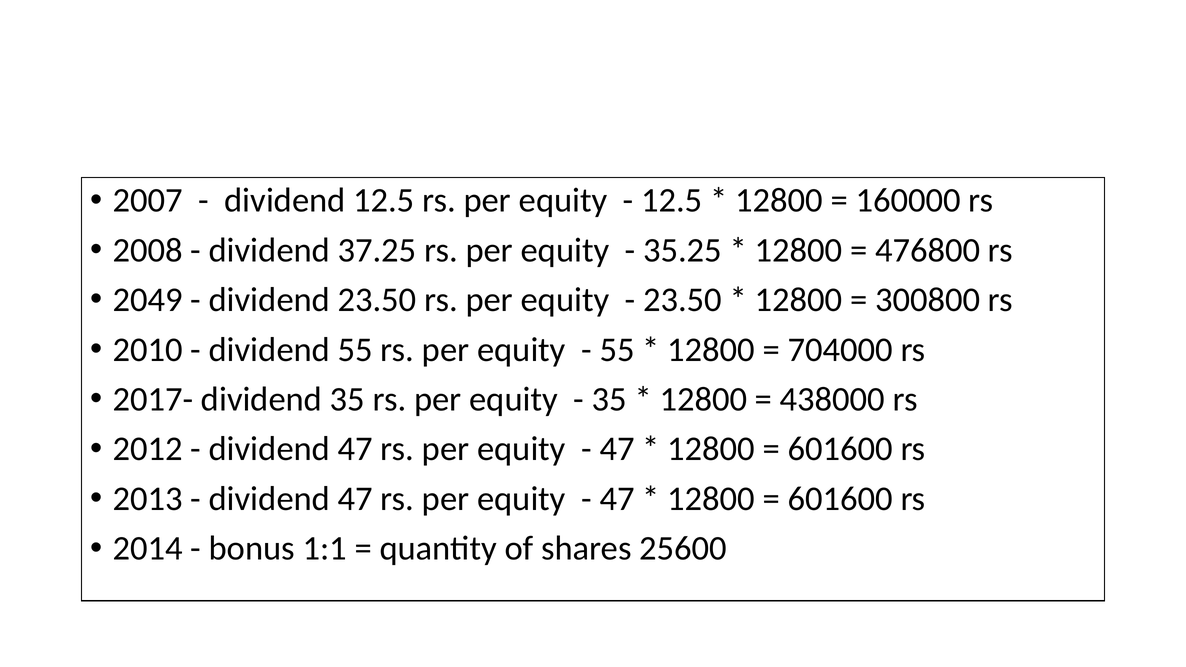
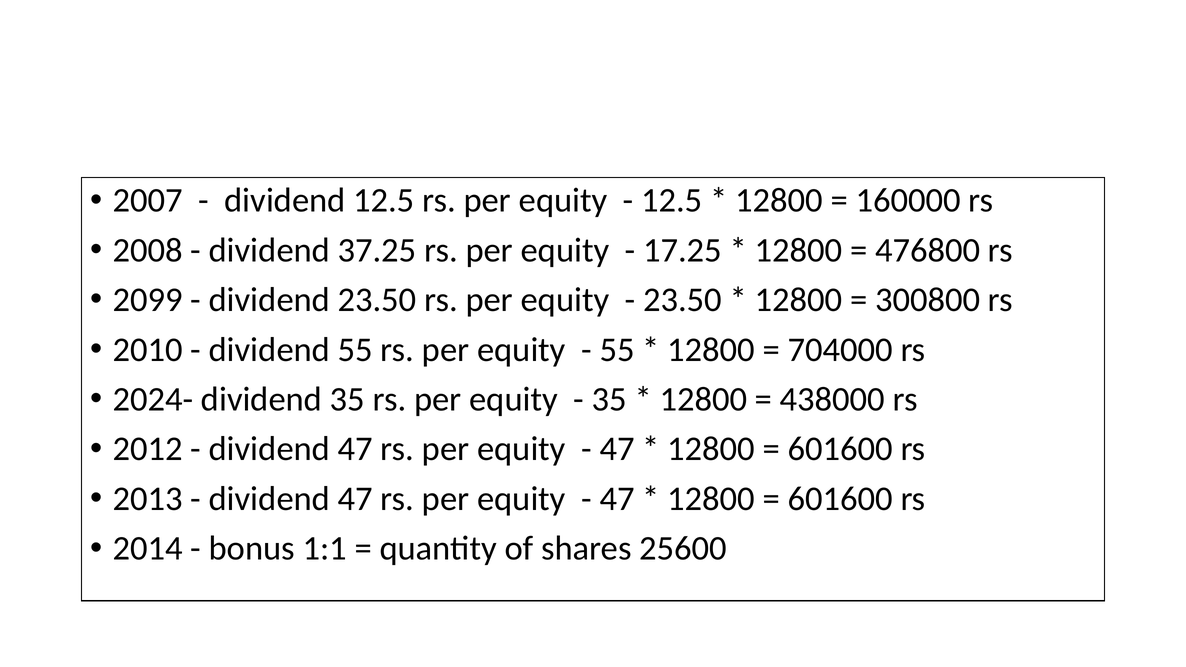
35.25: 35.25 -> 17.25 (683, 250)
2049: 2049 -> 2099 (148, 300)
2017-: 2017- -> 2024- (153, 399)
